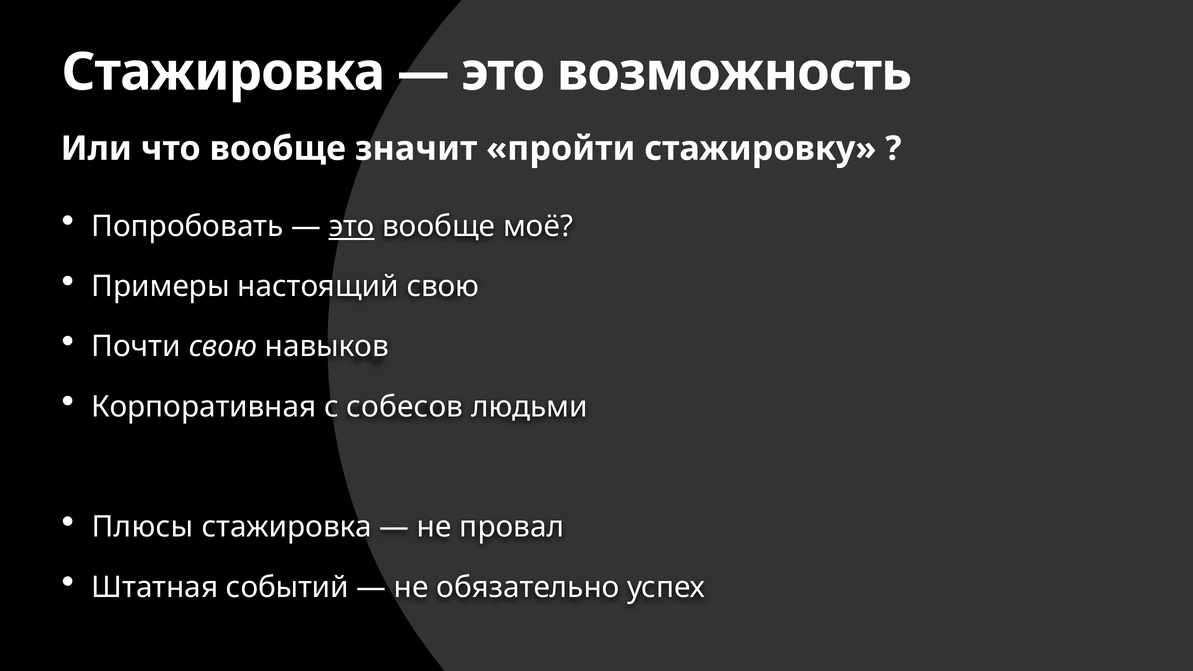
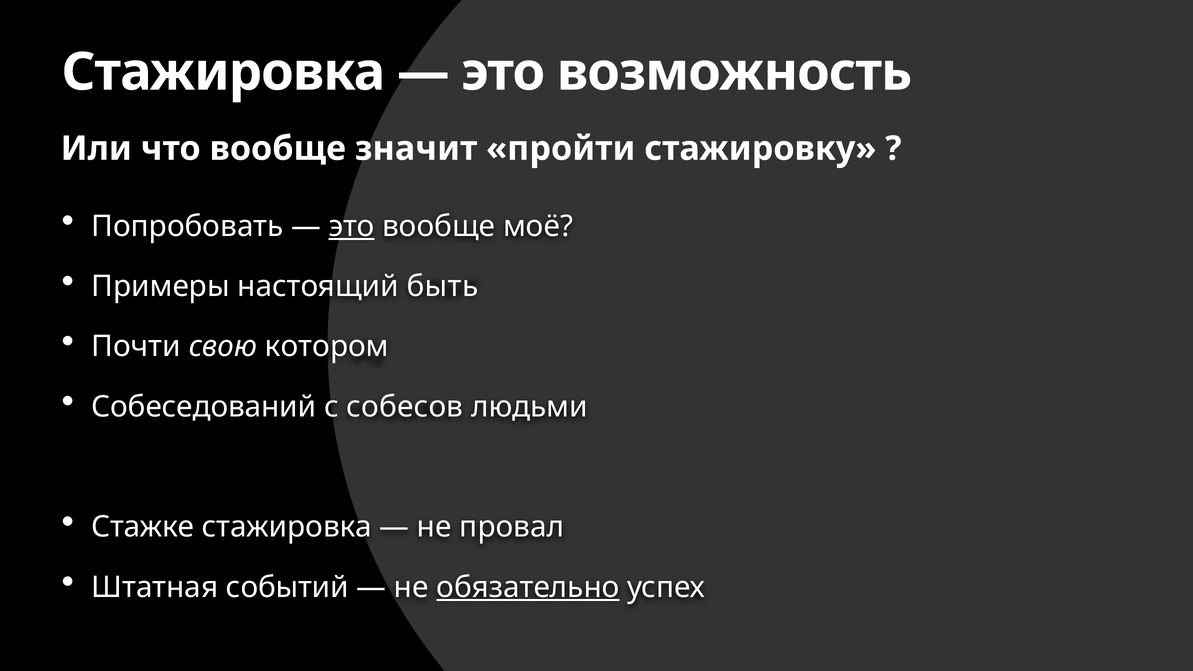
настоящий свою: свою -> быть (443, 286)
навыков: навыков -> котором (327, 347)
Корпоративная: Корпоративная -> Собеседований (204, 407)
Плюсы: Плюсы -> Стажке (143, 527)
обязательно underline: none -> present (528, 587)
